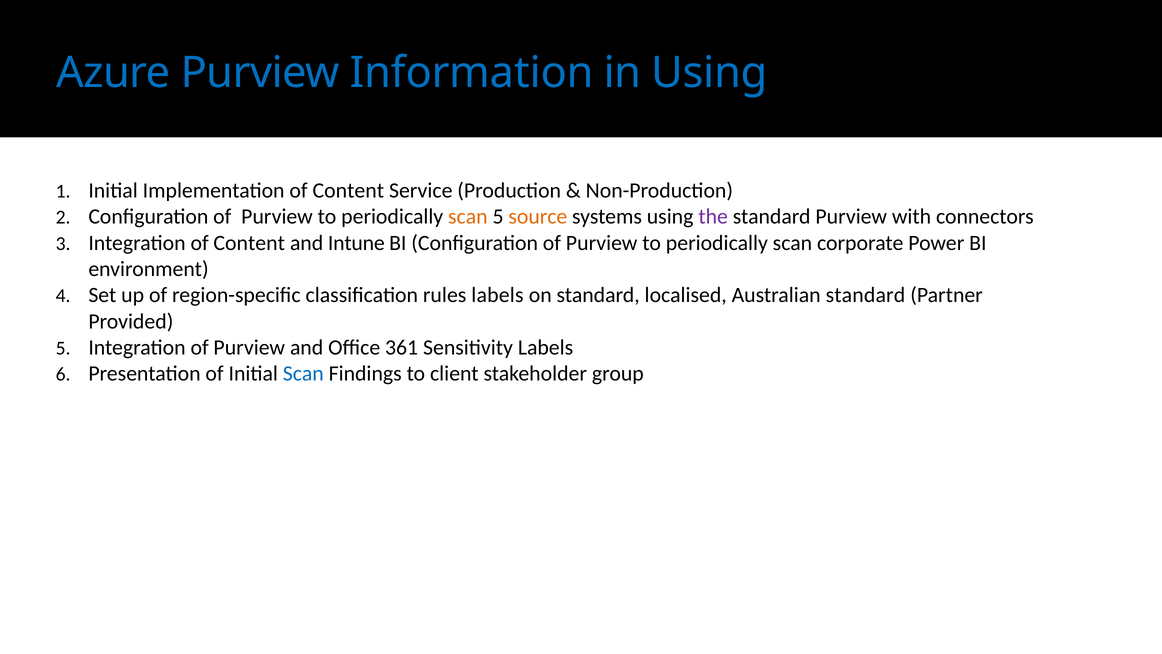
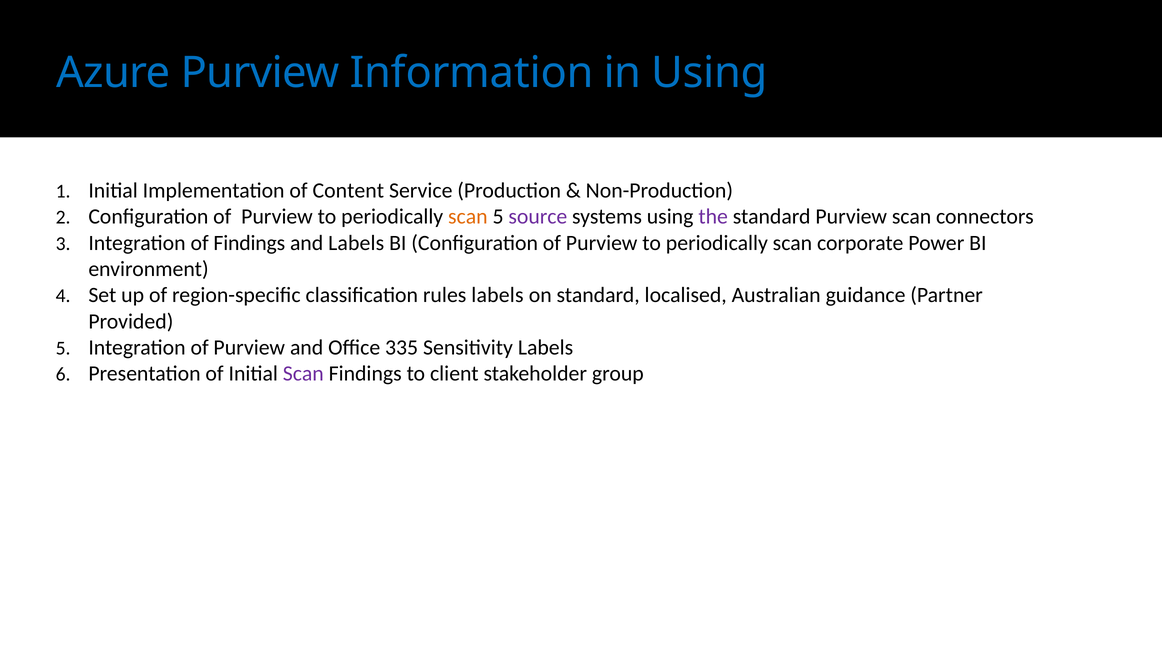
source colour: orange -> purple (538, 217)
Purview with: with -> scan (912, 217)
Integration of Content: Content -> Findings (249, 243)
and Intune: Intune -> Labels (356, 243)
Australian standard: standard -> guidance (866, 295)
361: 361 -> 335 (402, 347)
Scan colour: blue -> purple (303, 373)
